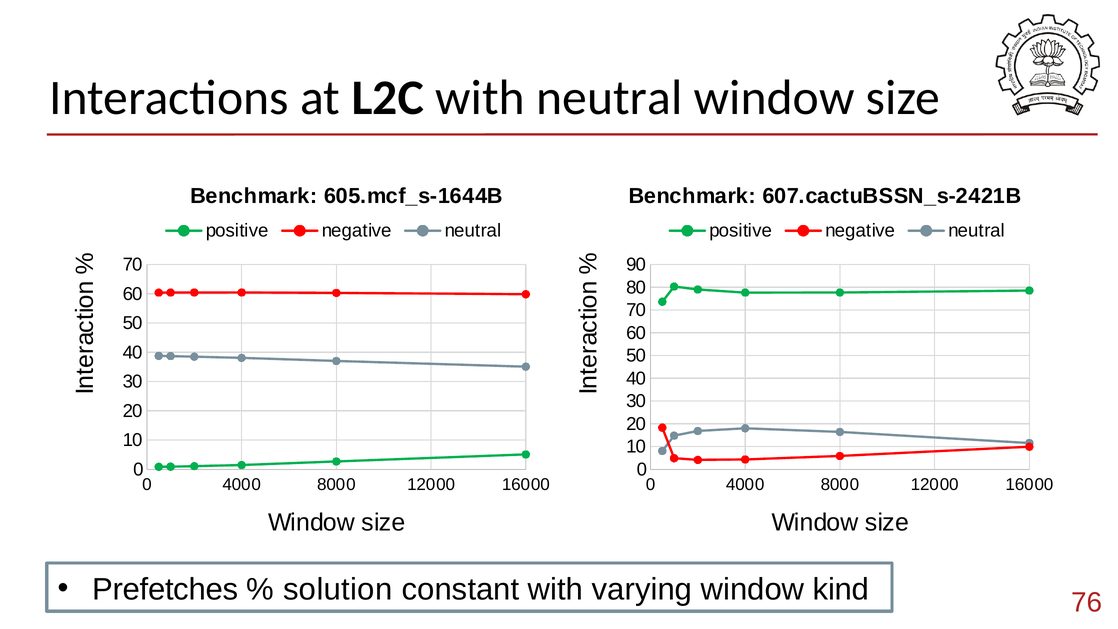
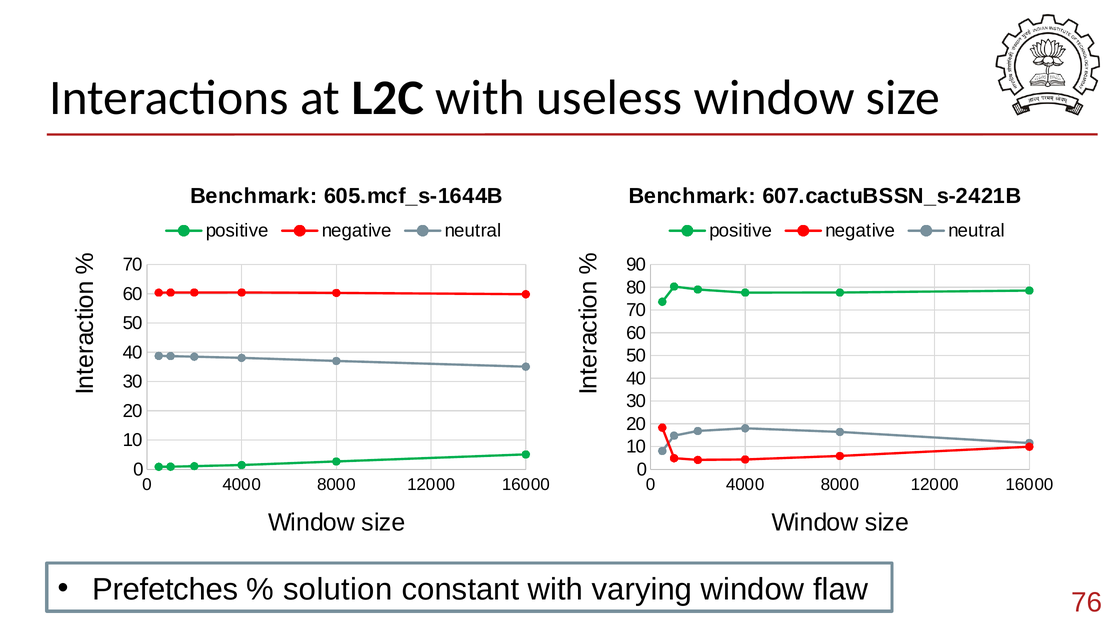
with neutral: neutral -> useless (609, 98)
kind: kind -> flaw (841, 589)
